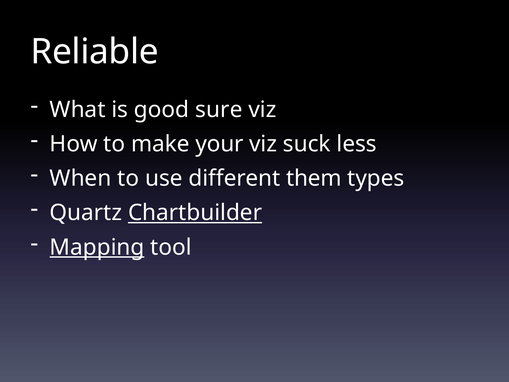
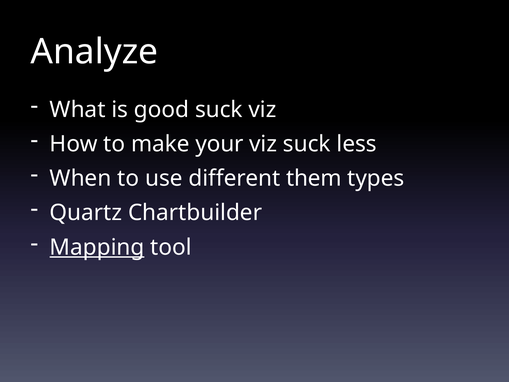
Reliable: Reliable -> Analyze (94, 52)
good sure: sure -> suck (219, 109)
Chartbuilder underline: present -> none (195, 213)
